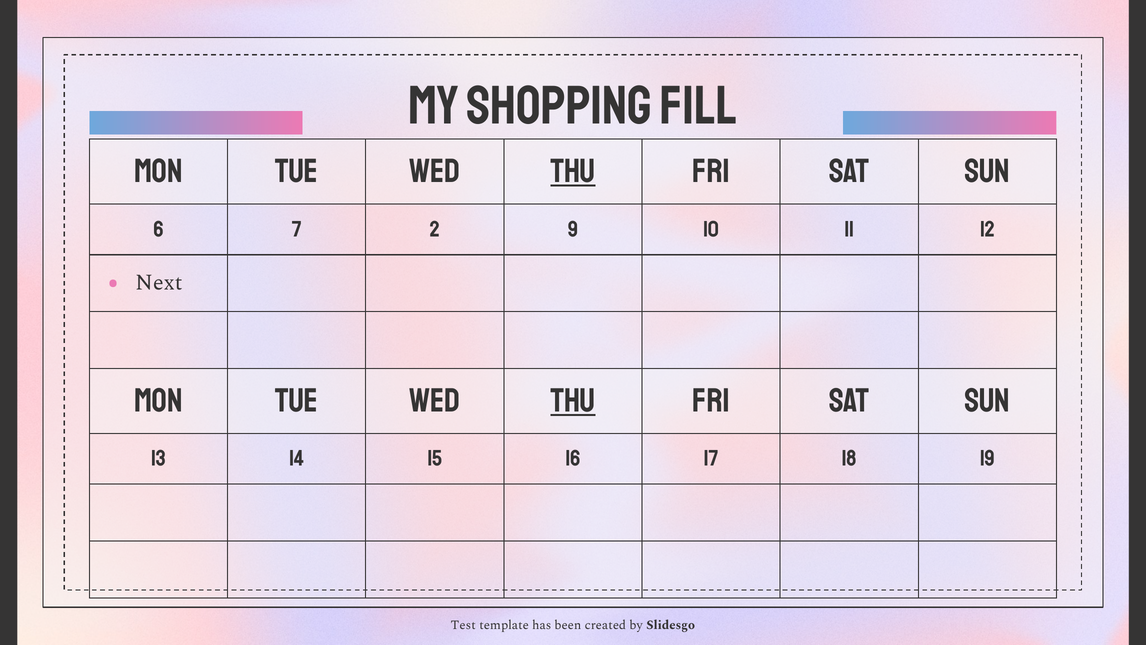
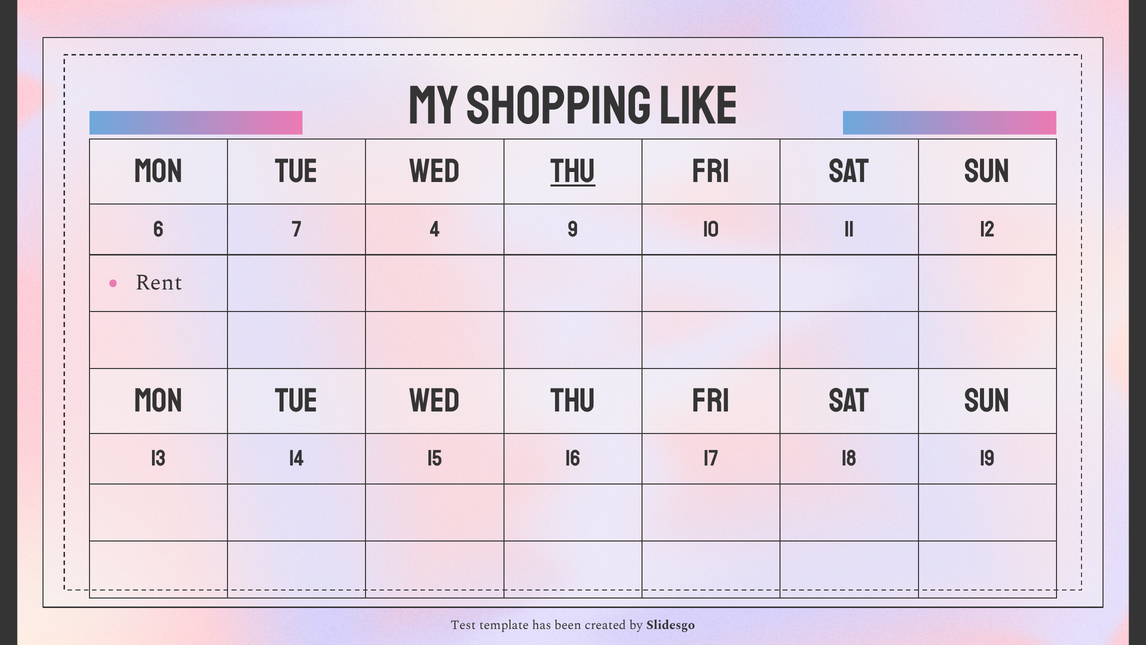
fill: fill -> like (699, 106)
2: 2 -> 4 (435, 229)
Next: Next -> Rent (159, 282)
THU underline: present -> none (573, 400)
